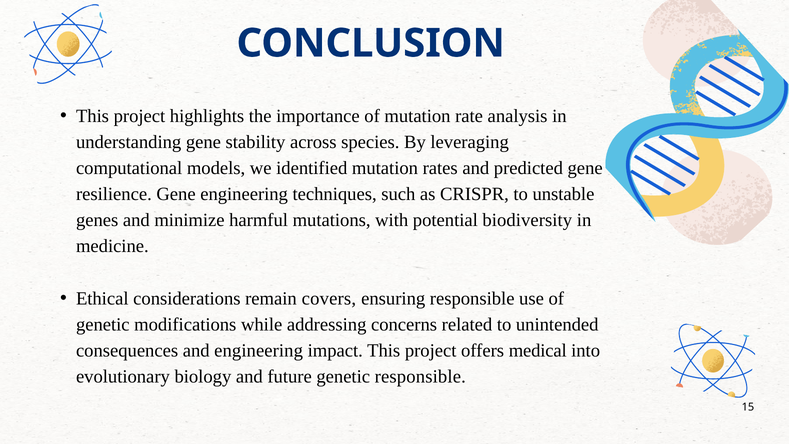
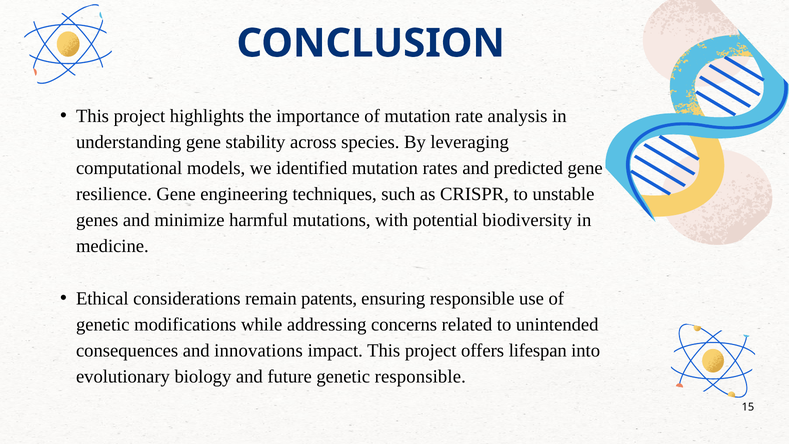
covers: covers -> patents (329, 298)
and engineering: engineering -> innovations (259, 350)
medical: medical -> lifespan (538, 350)
